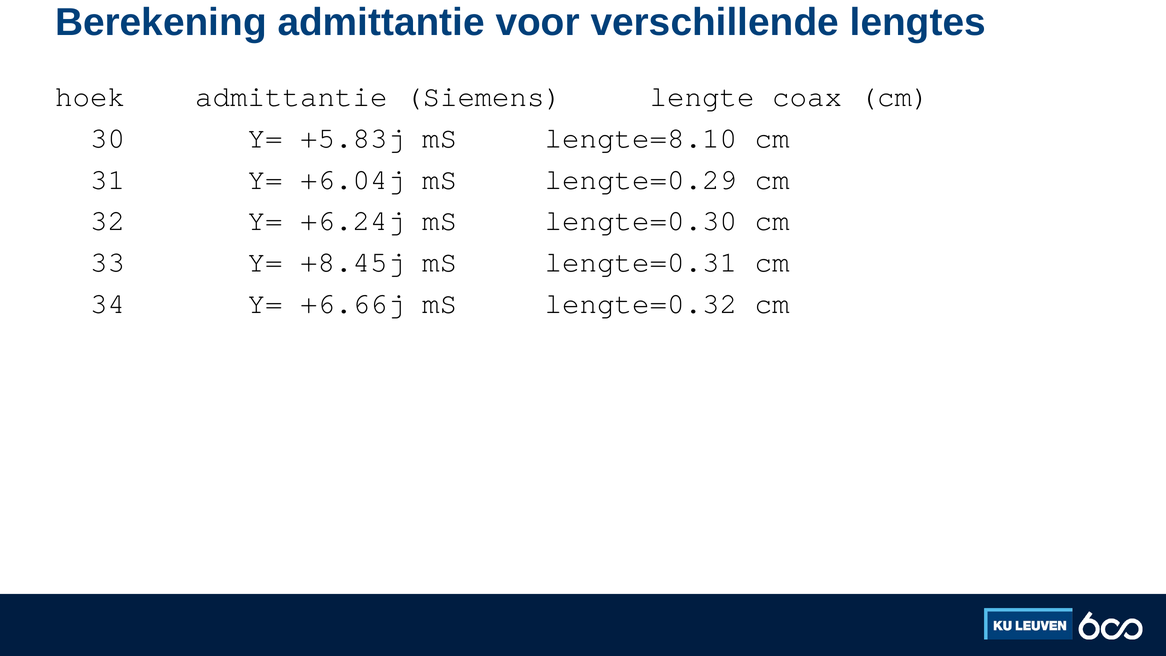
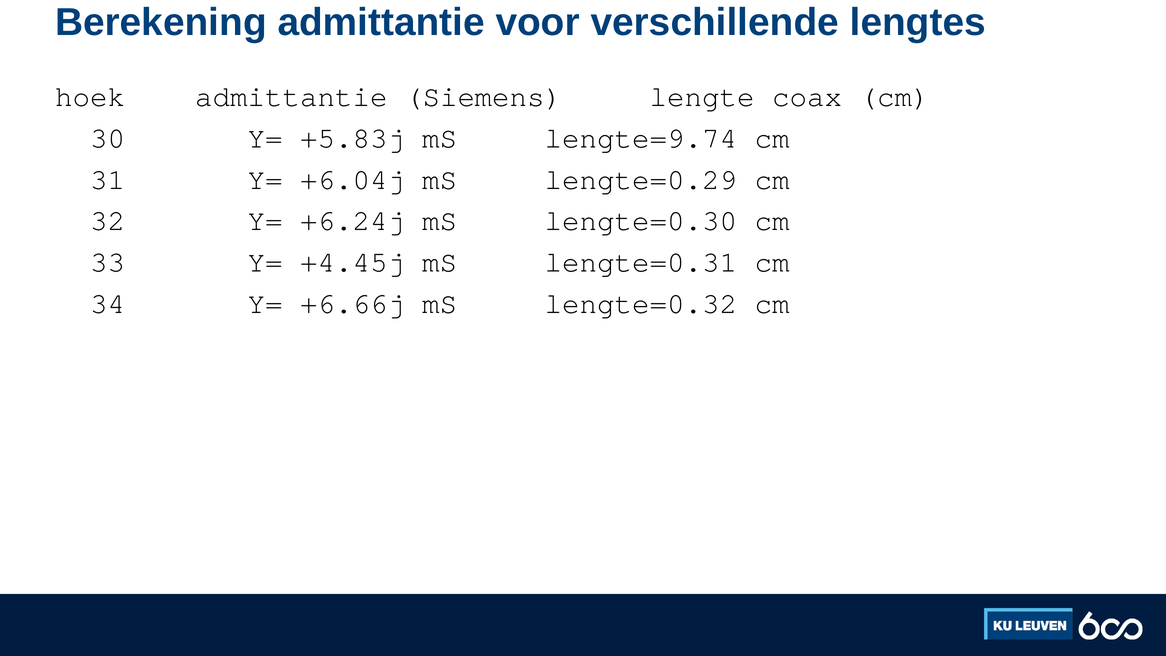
lengte=8.10: lengte=8.10 -> lengte=9.74 (641, 138)
+8.45j: +8.45j -> +4.45j (353, 262)
